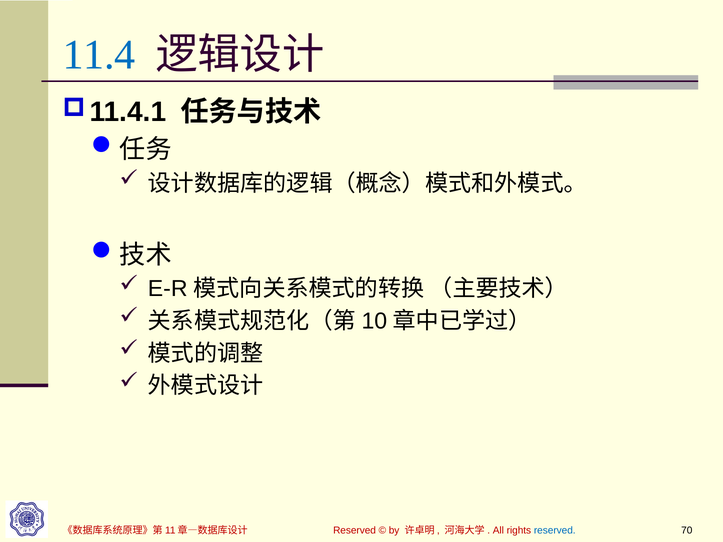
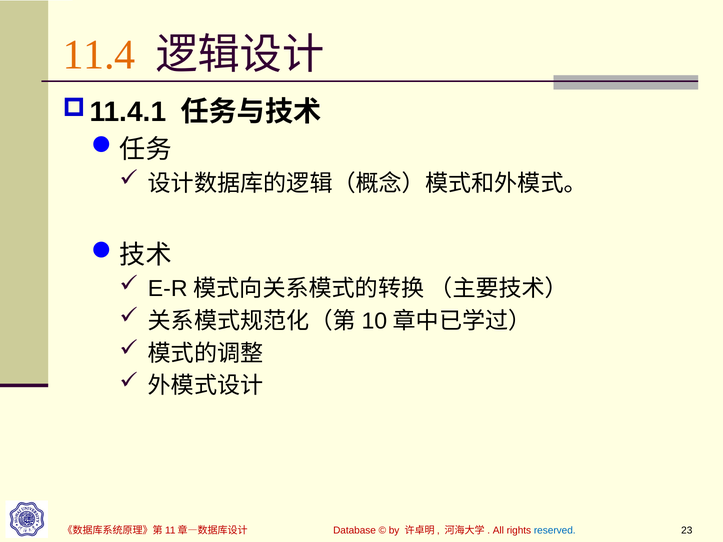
11.4 colour: blue -> orange (99, 55)
Reserved: Reserved -> Database (355, 531)
70: 70 -> 23 (687, 531)
